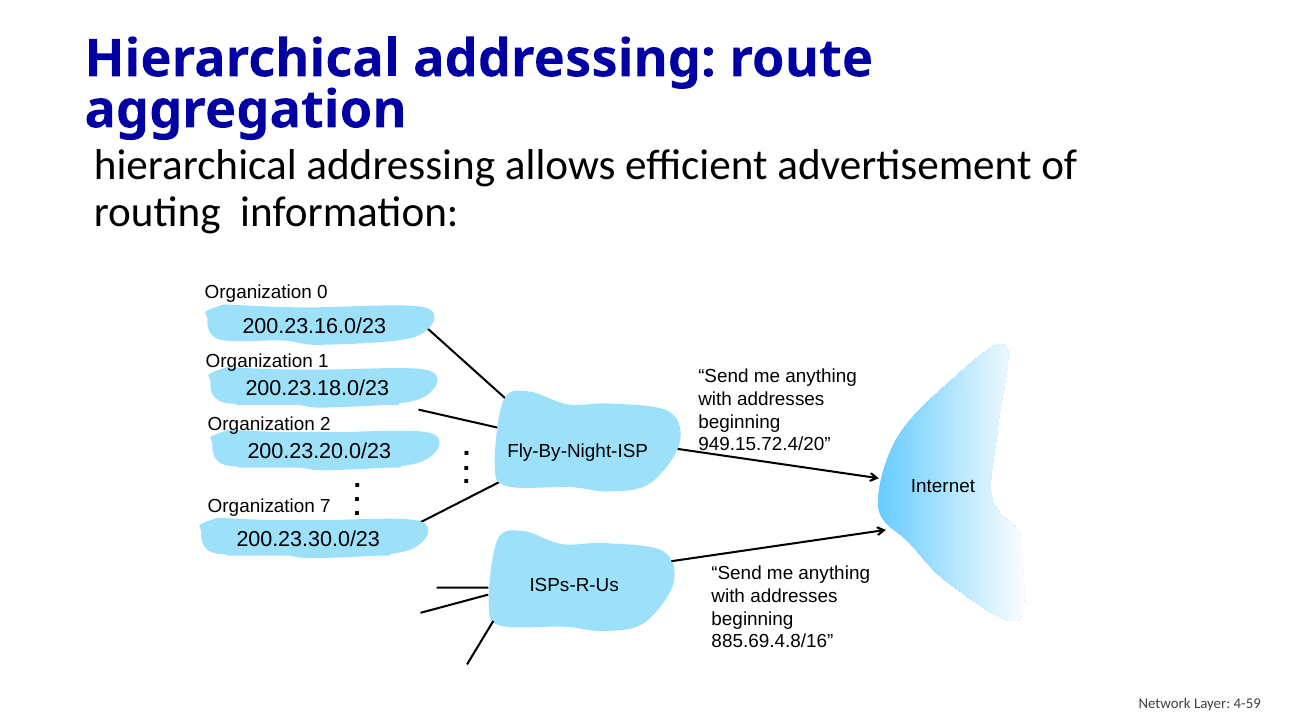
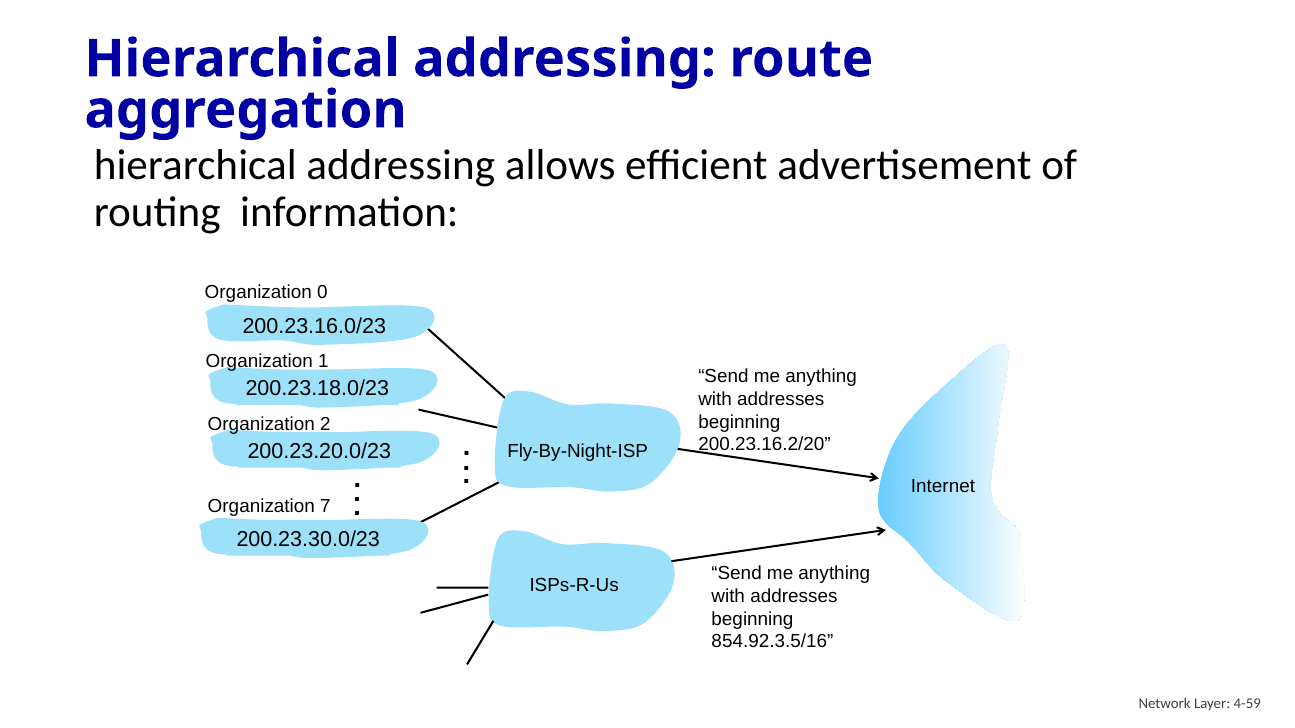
949.15.72.4/20: 949.15.72.4/20 -> 200.23.16.2/20 (765, 445)
885.69.4.8/16: 885.69.4.8/16 -> 854.92.3.5/16 (772, 642)
